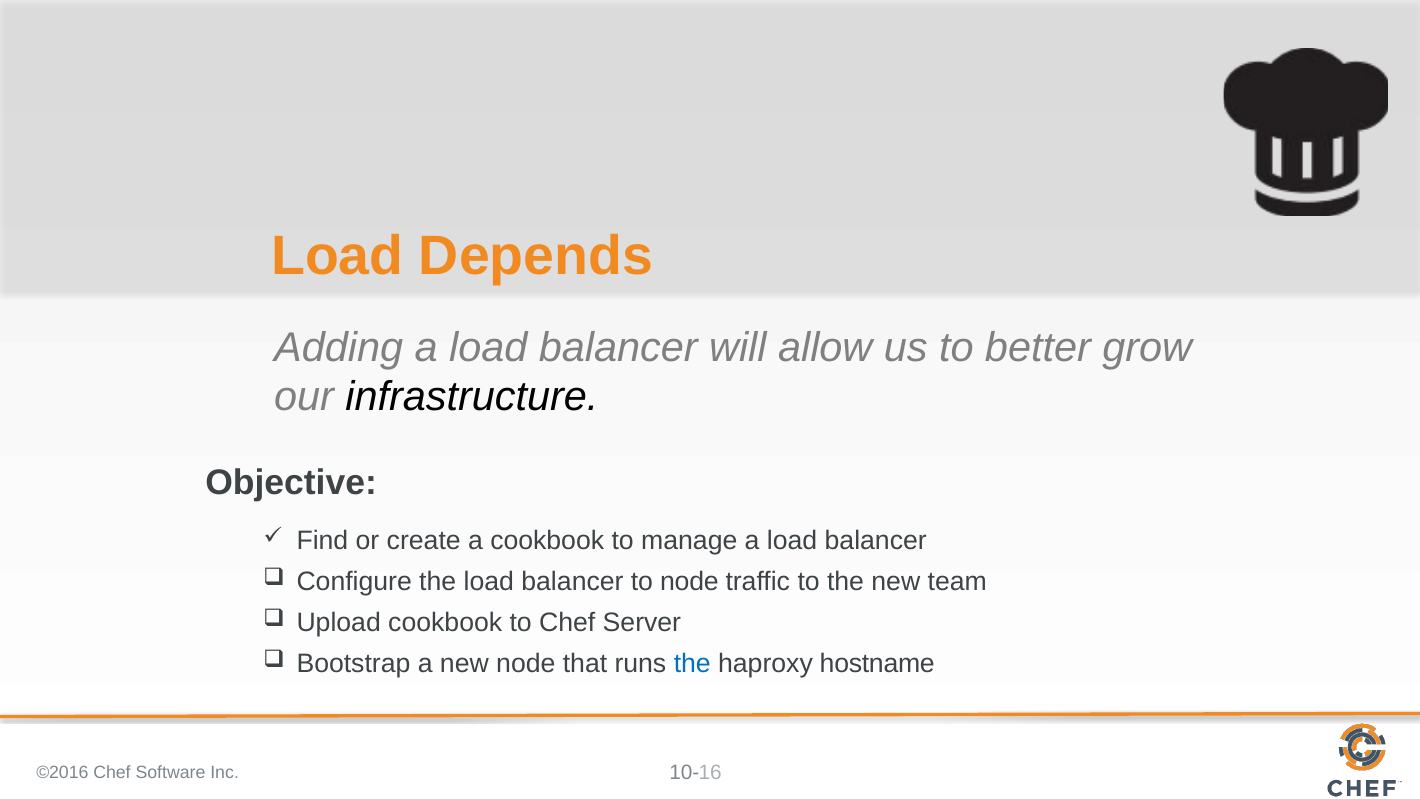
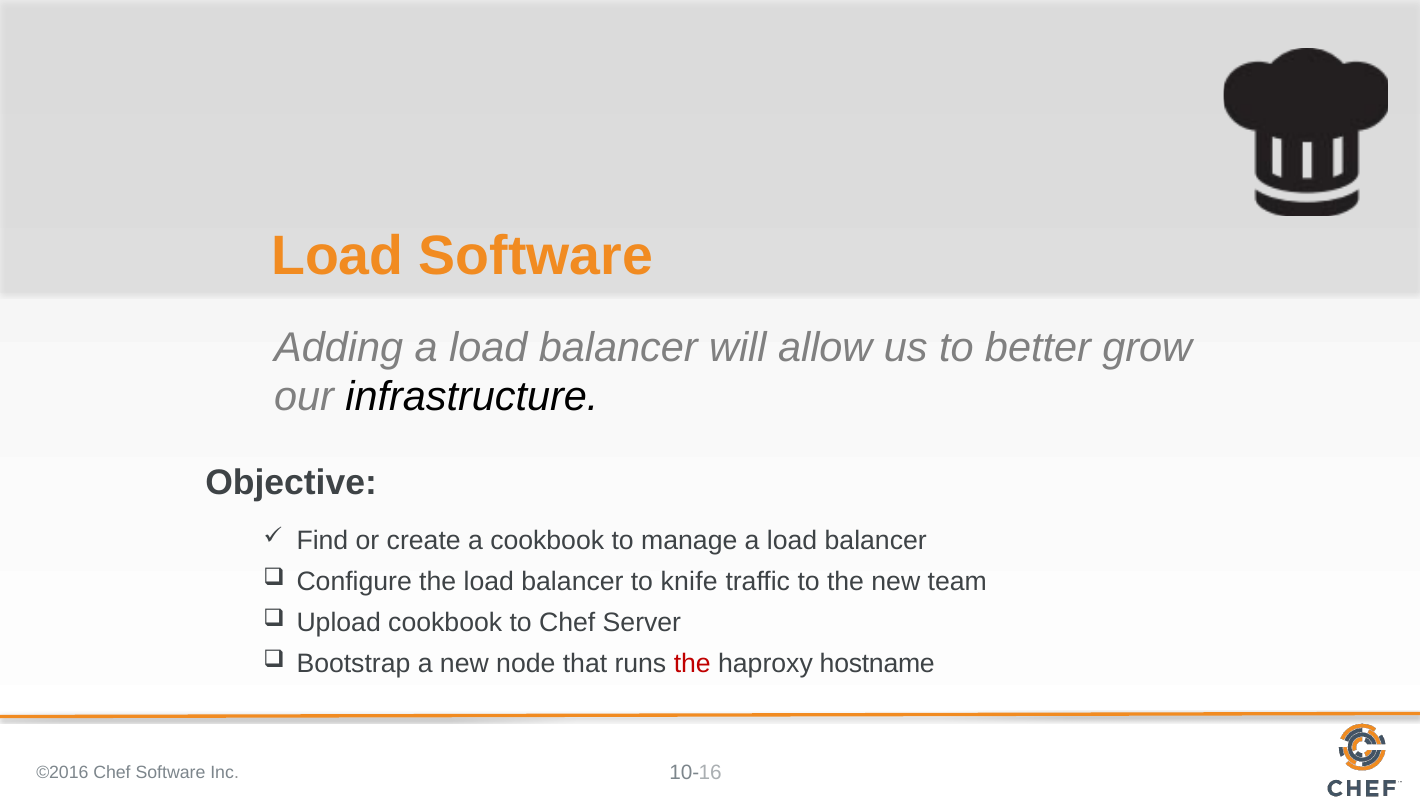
Load Depends: Depends -> Software (536, 256)
to node: node -> knife (689, 582)
the colour: blue -> red (692, 663)
